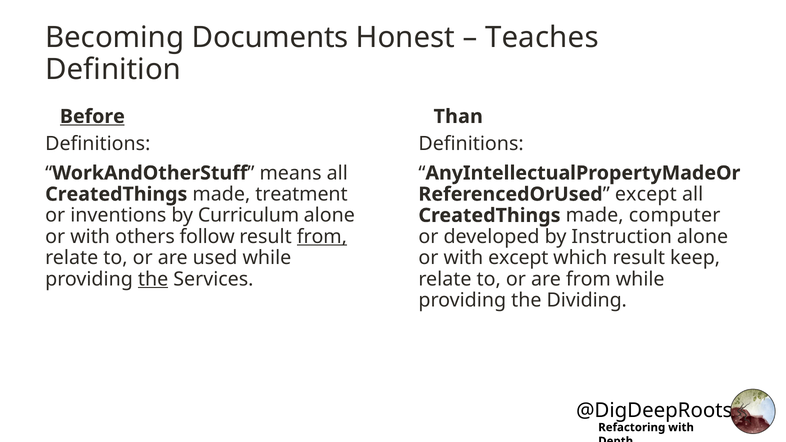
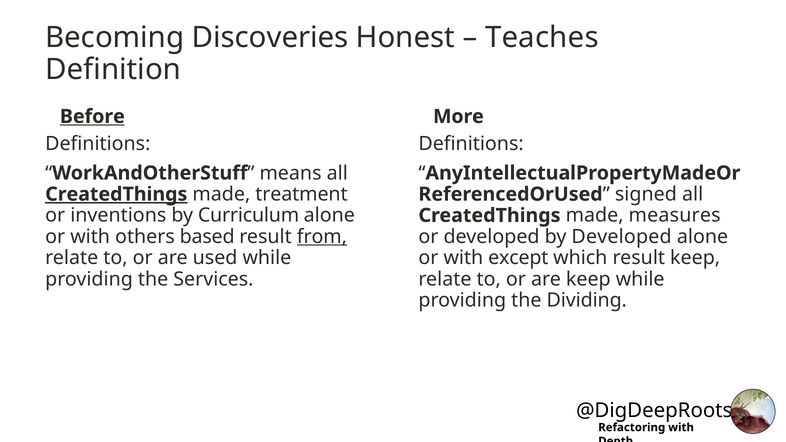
Documents: Documents -> Discoveries (270, 38)
Than: Than -> More (458, 117)
CreatedThings underline: none -> present (116, 194)
except: except -> signed (646, 194)
computer: computer -> measures (675, 216)
follow: follow -> based (207, 237)
by Instruction: Instruction -> Developed (622, 237)
the underline: present -> none (153, 279)
are from: from -> keep (588, 279)
